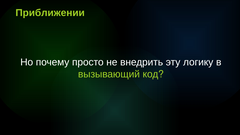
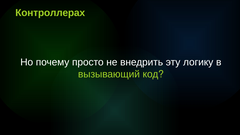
Приближении: Приближении -> Контроллерах (50, 13)
